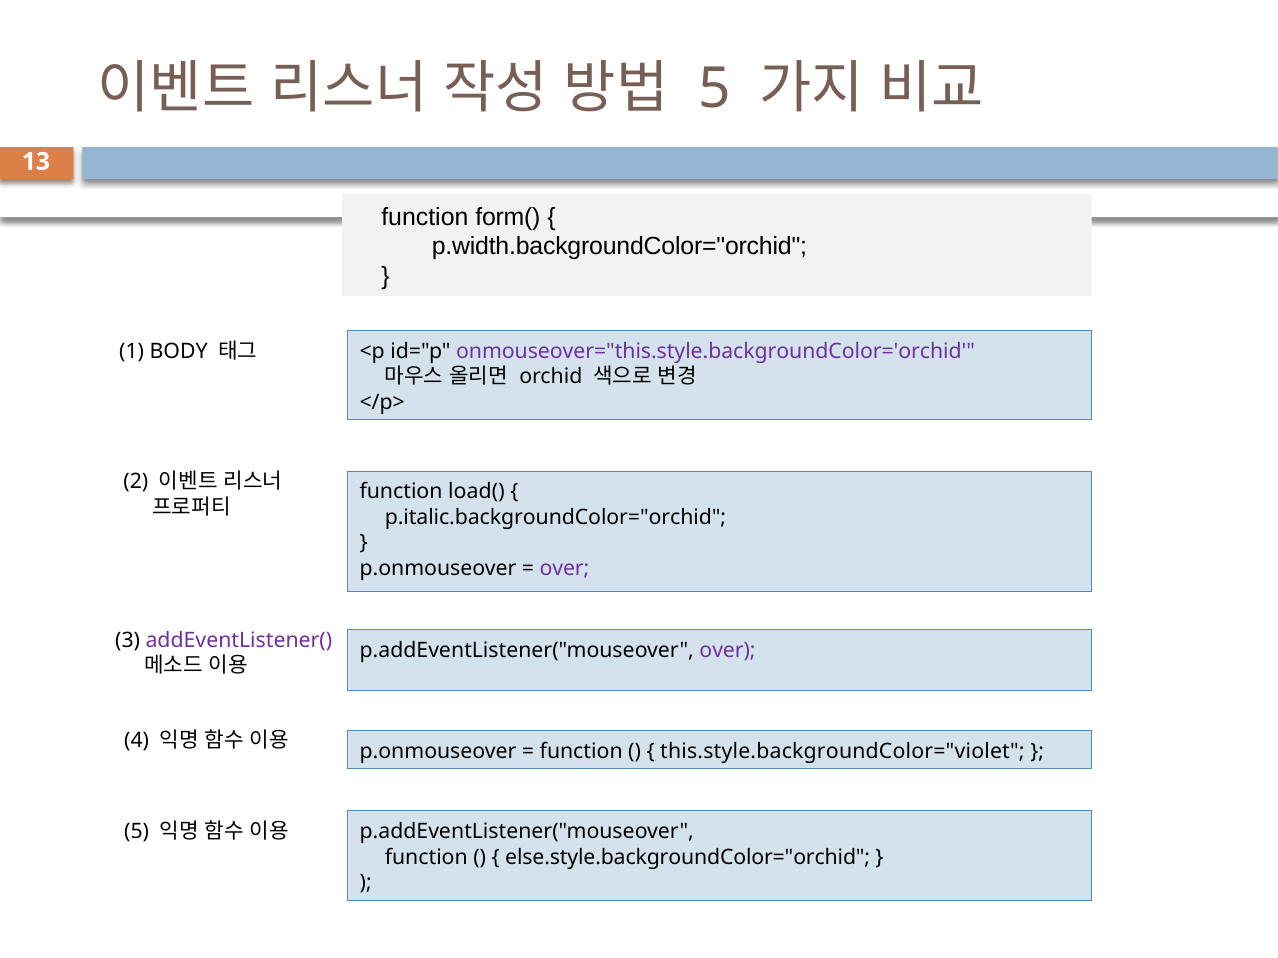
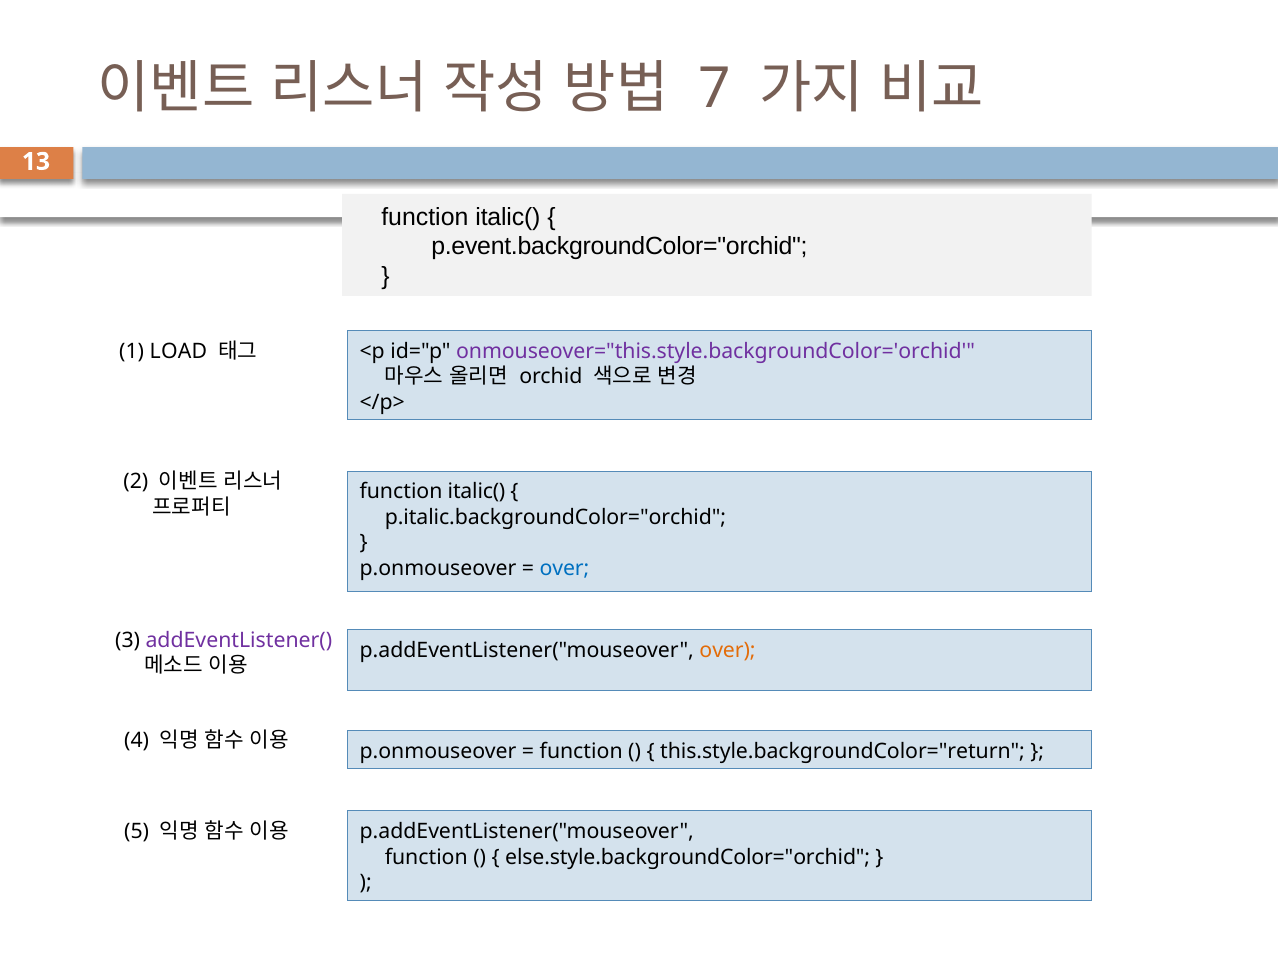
5: 5 -> 7 (714, 88)
form(: form( -> italic( (508, 217)
p.width.backgroundColor="orchid: p.width.backgroundColor="orchid -> p.event.backgroundColor="orchid (619, 247)
BODY: BODY -> LOAD (178, 351)
load(: load( -> italic( (477, 492)
over colour: purple -> blue (564, 569)
over colour: purple -> orange (728, 651)
this.style.backgroundColor="violet: this.style.backgroundColor="violet -> this.style.backgroundColor="return (843, 751)
